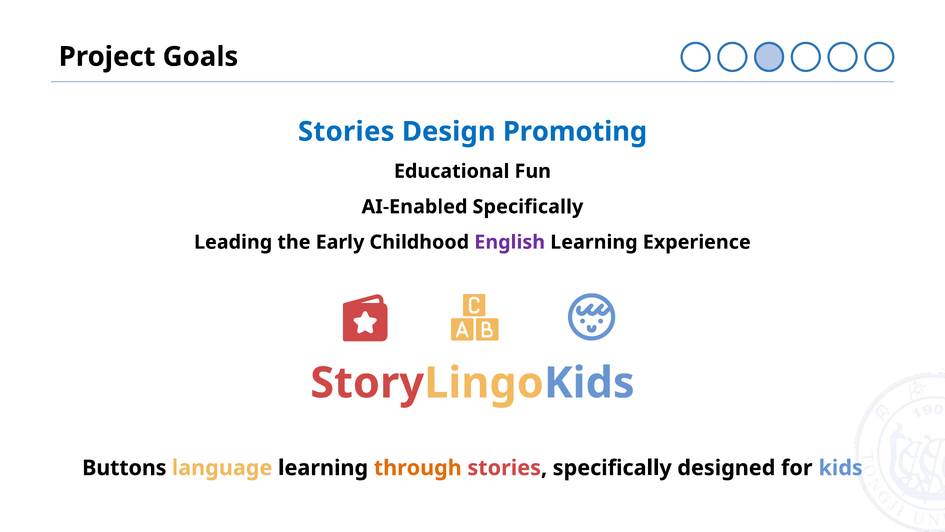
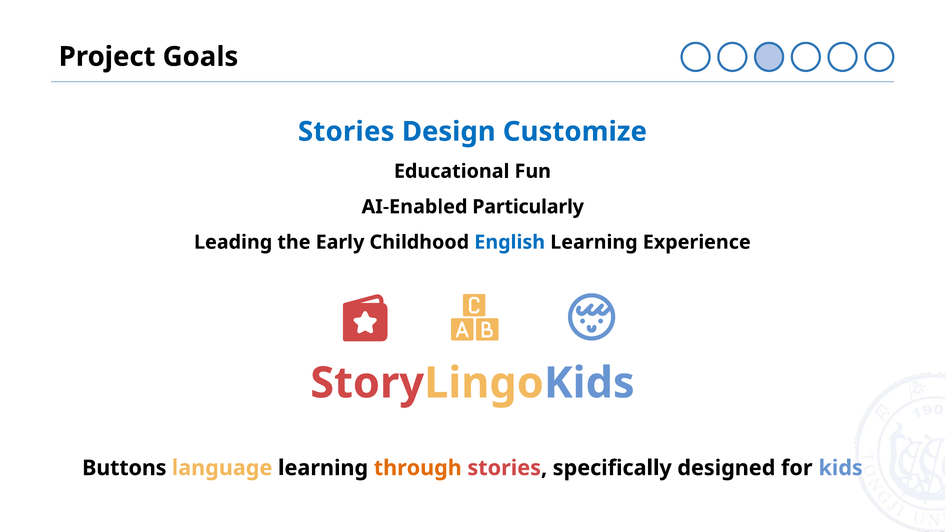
Promoting: Promoting -> Customize (575, 132)
AI-Enabled Specifically: Specifically -> Particularly (528, 207)
English colour: purple -> blue (510, 242)
